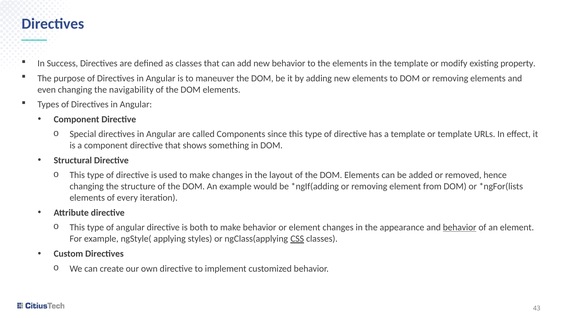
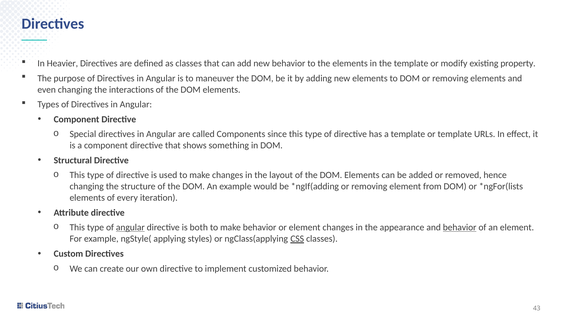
Success: Success -> Heavier (62, 64)
navigability: navigability -> interactions (131, 90)
angular underline: none -> present (130, 227)
